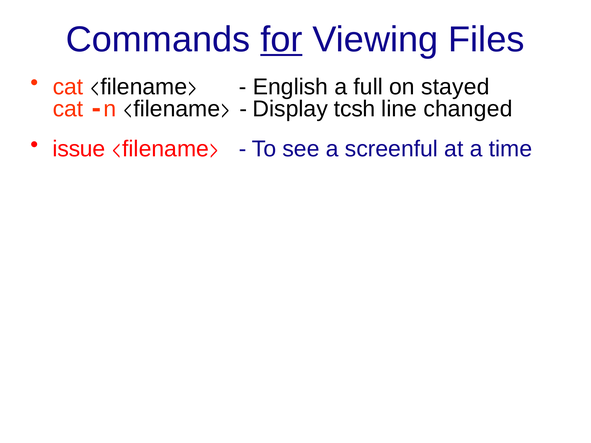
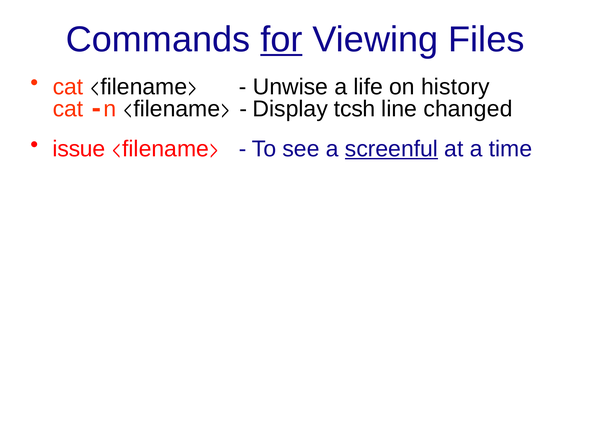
English: English -> Unwise (291, 87)
full: full -> life (368, 87)
stayed: stayed -> history (455, 87)
screenful underline: none -> present (391, 149)
